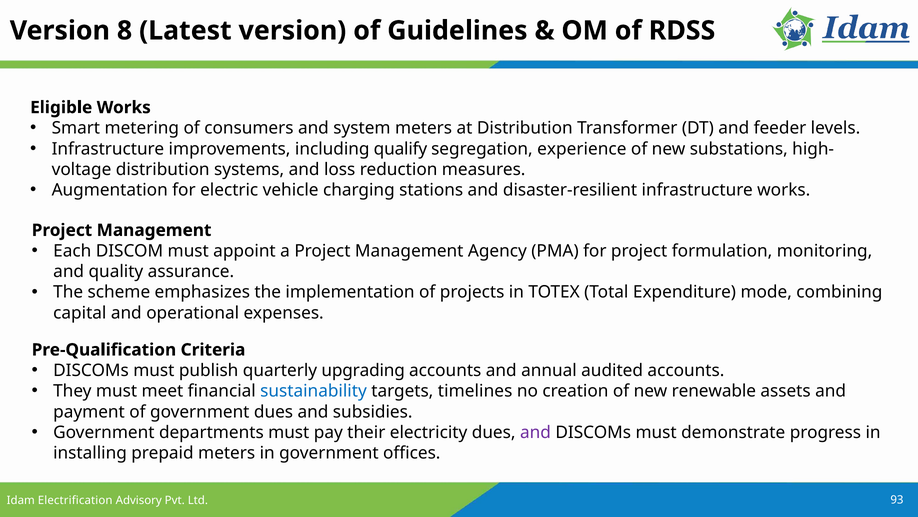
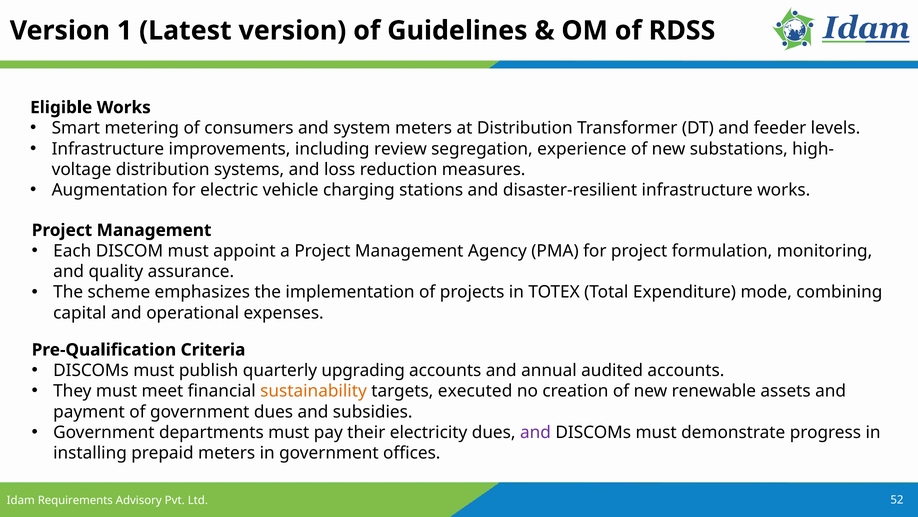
8: 8 -> 1 (125, 31)
qualify: qualify -> review (400, 149)
sustainability colour: blue -> orange (313, 391)
timelines: timelines -> executed (475, 391)
Electrification: Electrification -> Requirements (75, 500)
93: 93 -> 52 (897, 499)
